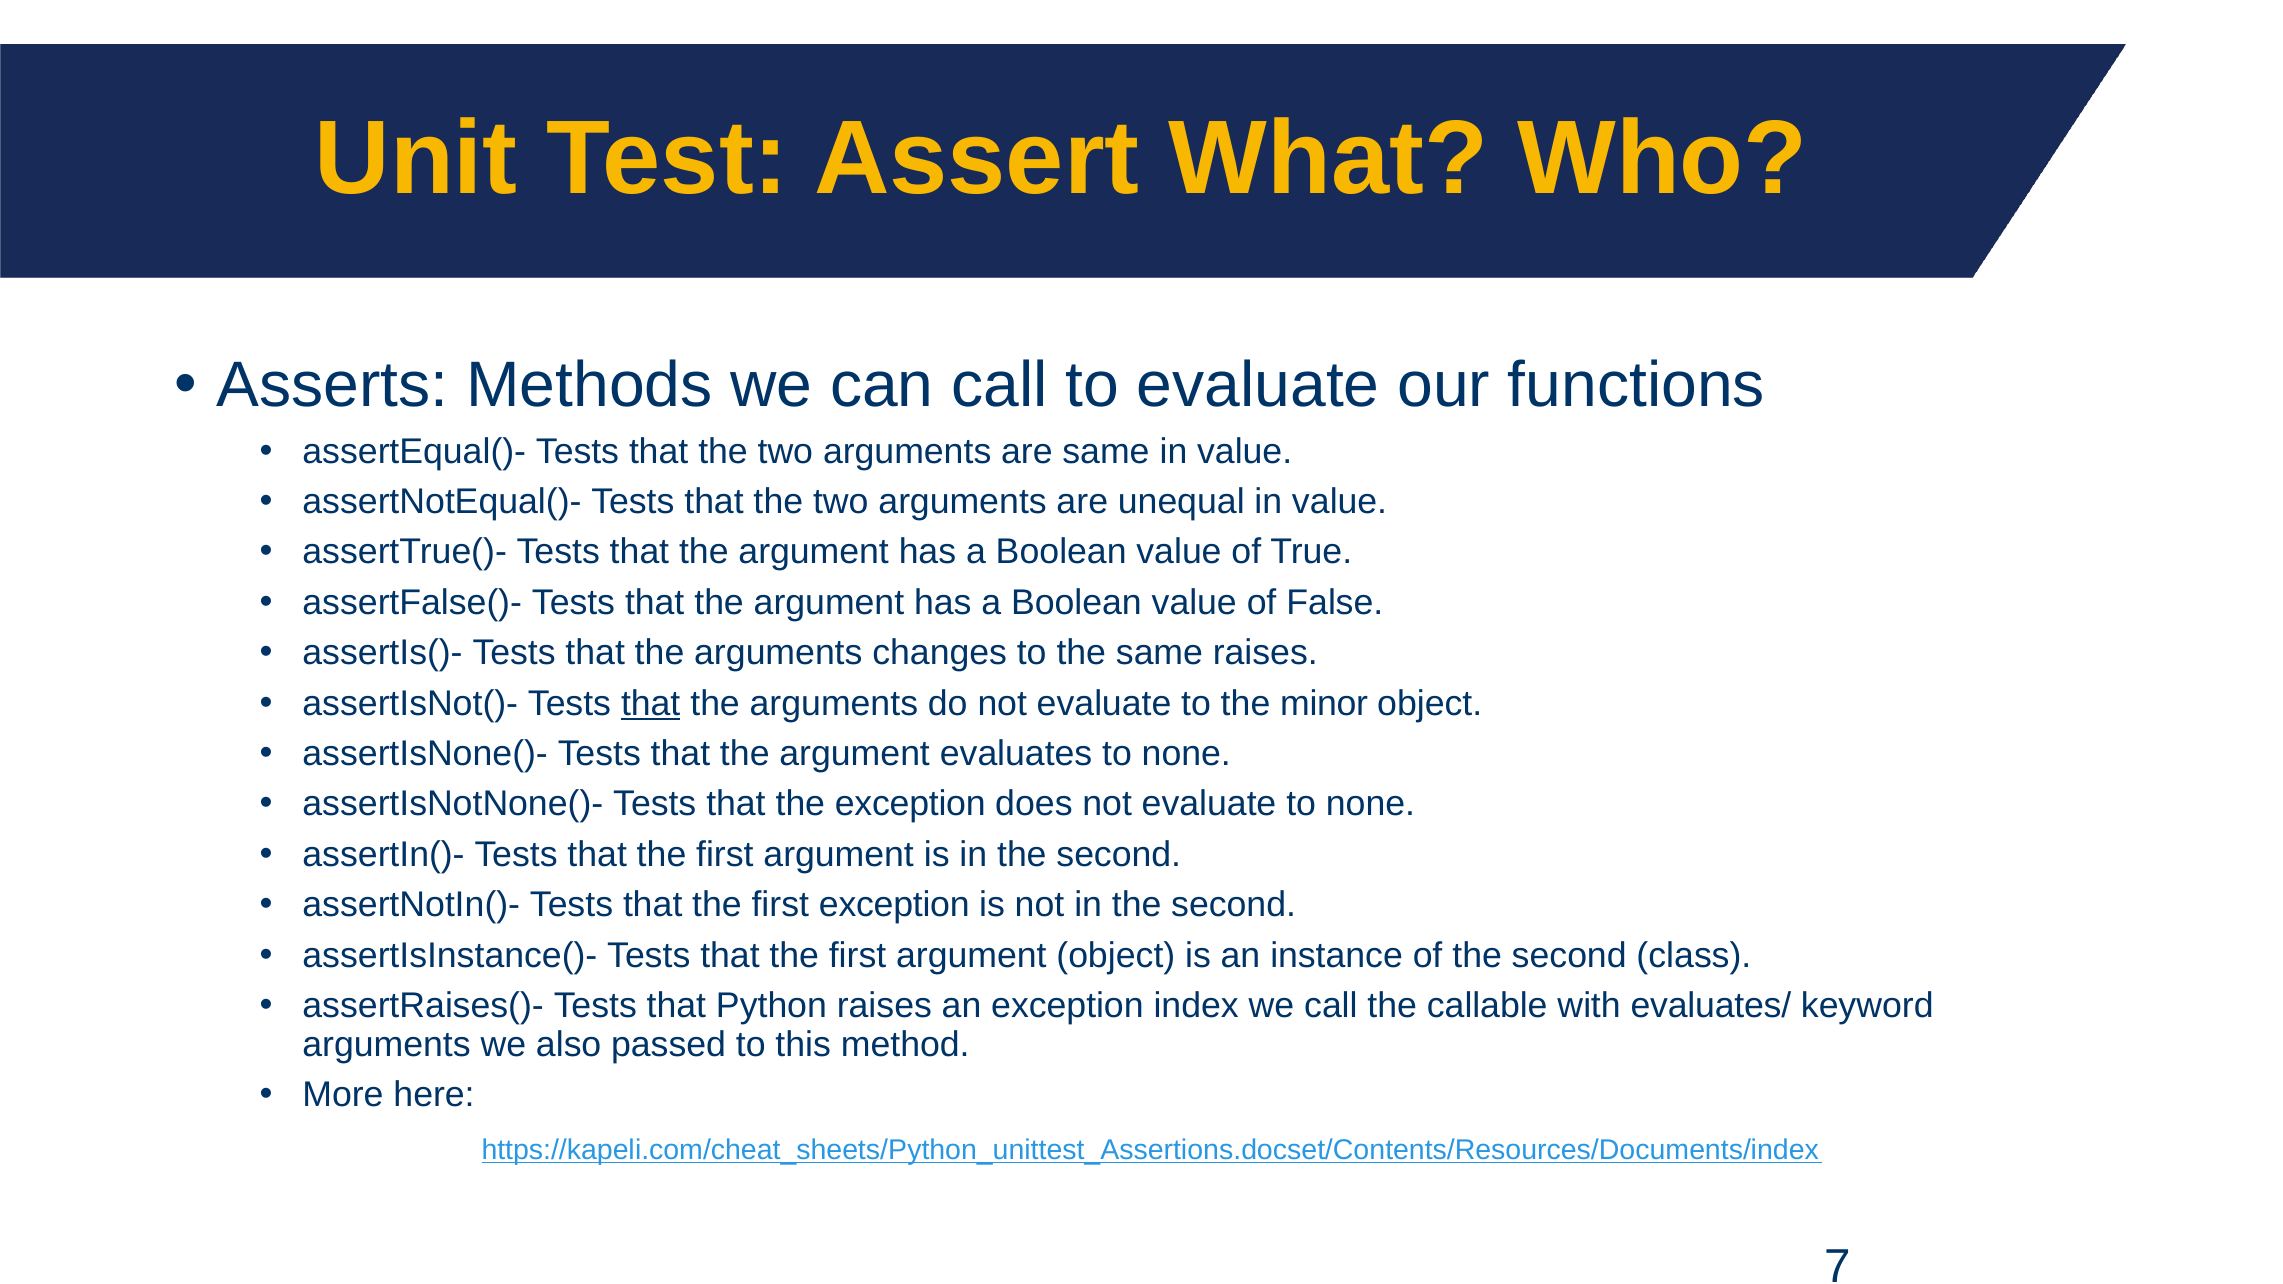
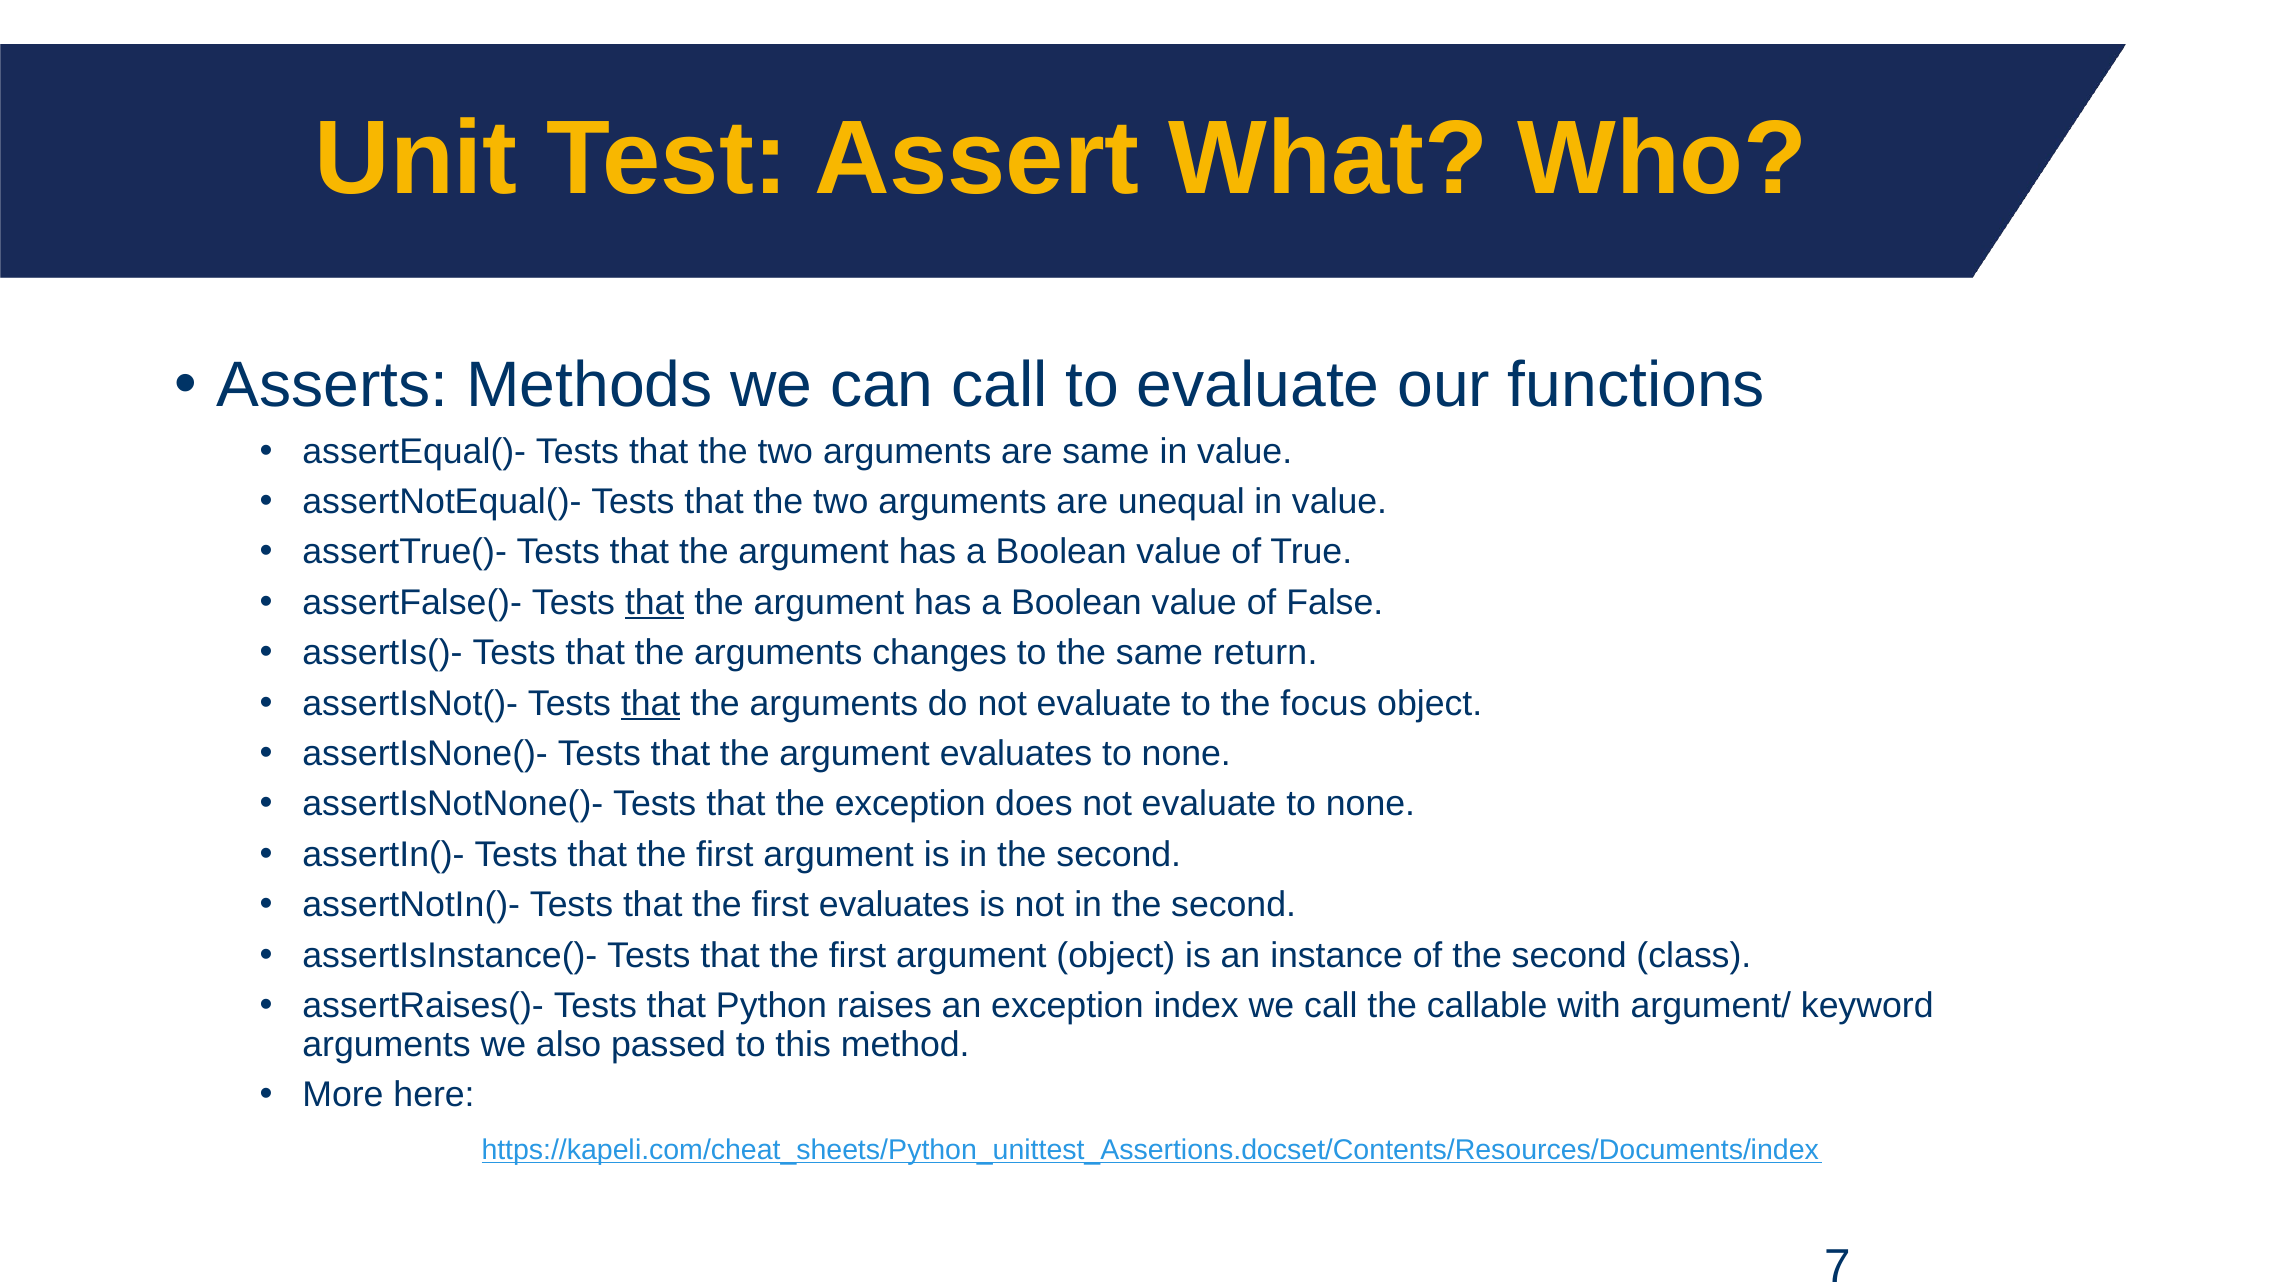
that underline: none -> present (655, 603)
same raises: raises -> return (1265, 653)
minor: minor -> focus (1324, 703)
first exception: exception -> evaluates (894, 905)
evaluates/: evaluates/ -> argument/ (1711, 1006)
